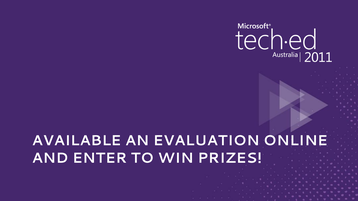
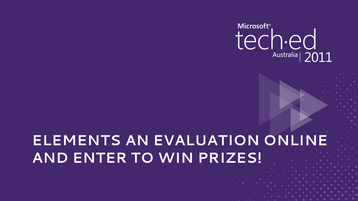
AVAILABLE: AVAILABLE -> ELEMENTS (76, 141)
